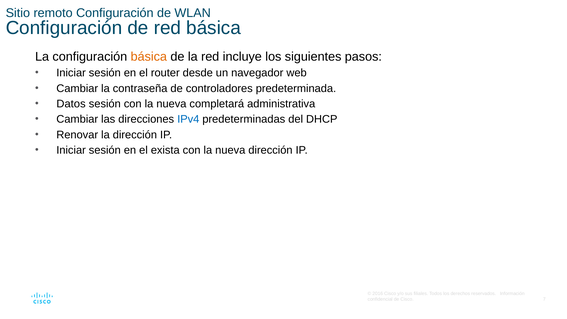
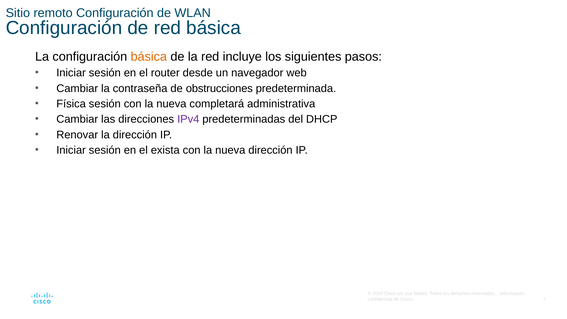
controladores: controladores -> obstrucciones (219, 88)
Datos: Datos -> Física (71, 104)
IPv4 colour: blue -> purple (188, 119)
